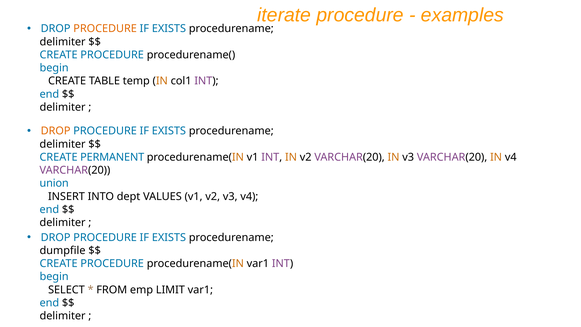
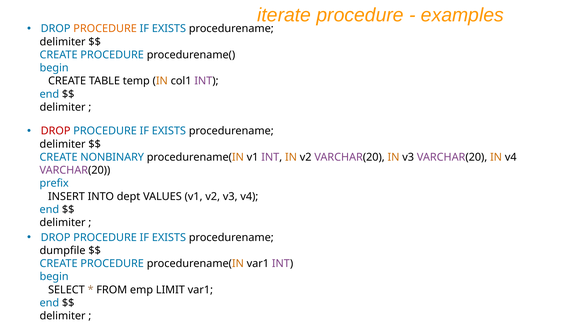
DROP colour: orange -> red (56, 131)
PERMANENT: PERMANENT -> NONBINARY (112, 157)
union: union -> prefix (54, 183)
